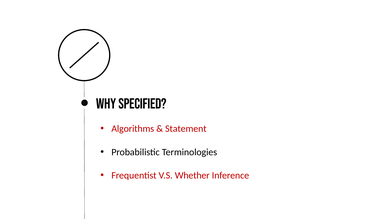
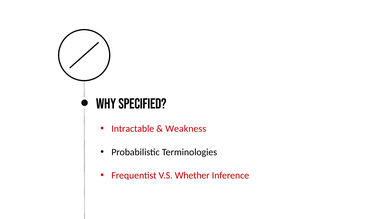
Algorithms: Algorithms -> Intractable (133, 129)
Statement: Statement -> Weakness (186, 129)
